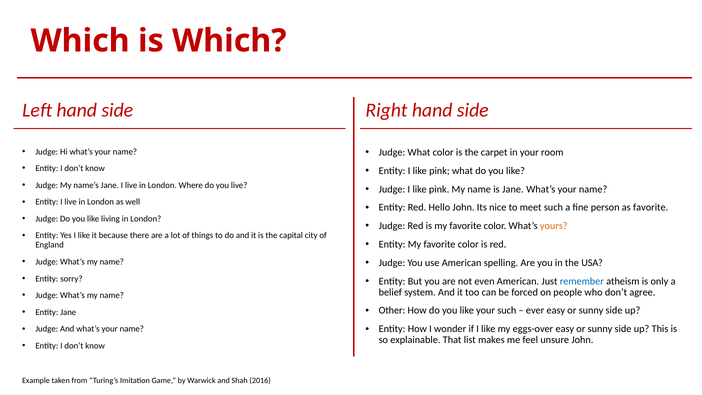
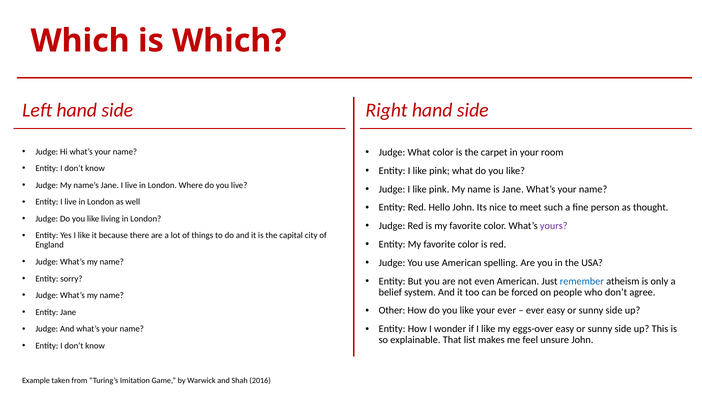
as favorite: favorite -> thought (651, 208)
yours colour: orange -> purple (554, 226)
your such: such -> ever (507, 311)
